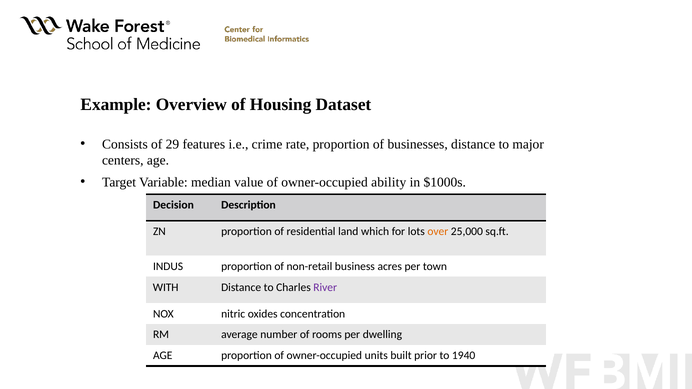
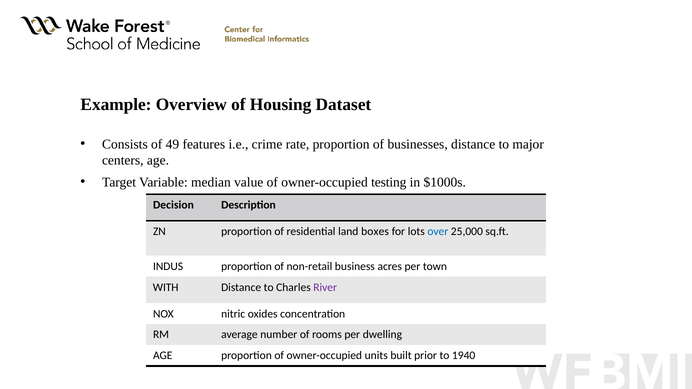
29: 29 -> 49 (172, 144)
ability: ability -> testing (389, 182)
which: which -> boxes (375, 231)
over colour: orange -> blue (438, 231)
